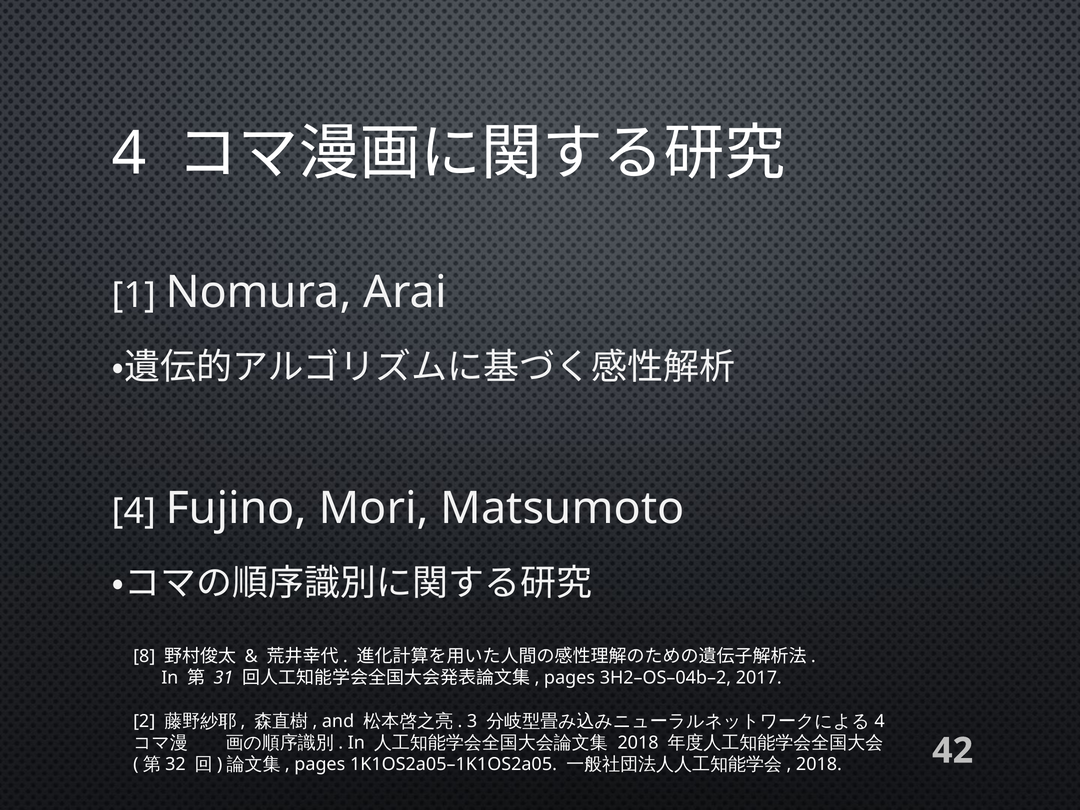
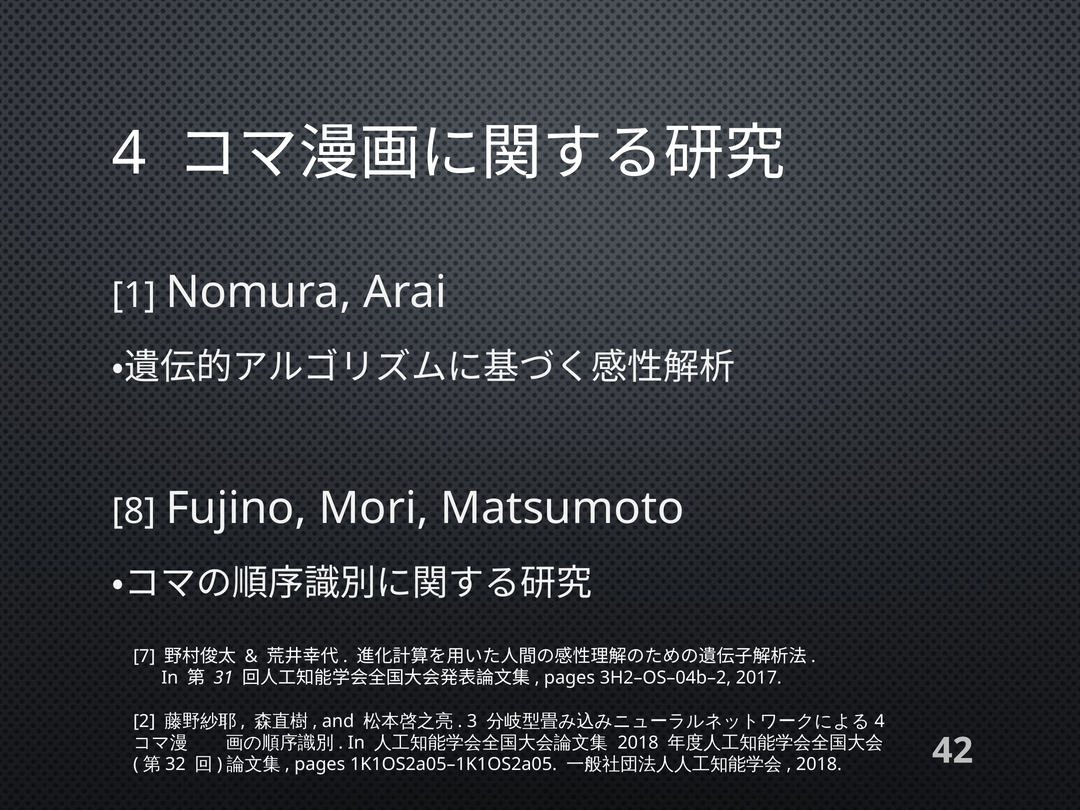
4: 4 -> 8 (134, 511)
8: 8 -> 7 (144, 656)
